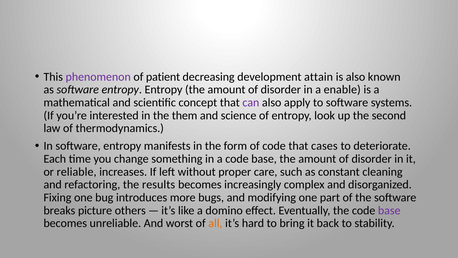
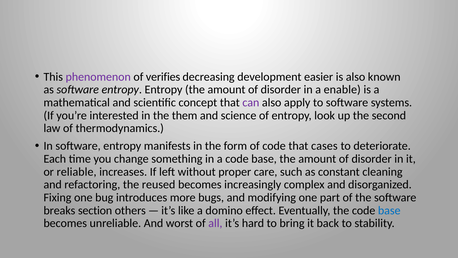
patient: patient -> verifies (163, 77)
attain: attain -> easier (319, 77)
results: results -> reused (159, 184)
picture: picture -> section (95, 210)
base colour: purple -> blue (389, 210)
all colour: orange -> purple (215, 223)
